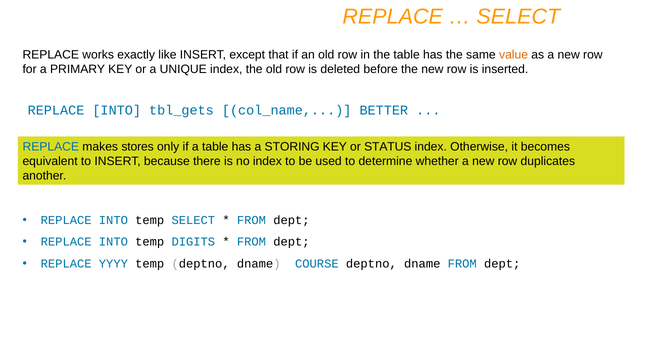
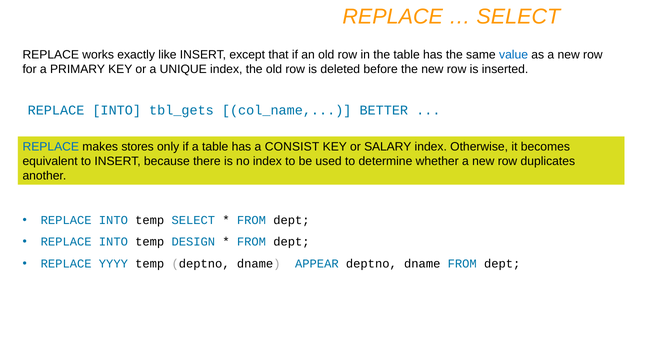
value colour: orange -> blue (514, 55)
STORING: STORING -> CONSIST (292, 147)
STATUS: STATUS -> SALARY (388, 147)
DIGITS: DIGITS -> DESIGN (193, 242)
COURSE: COURSE -> APPEAR (317, 264)
